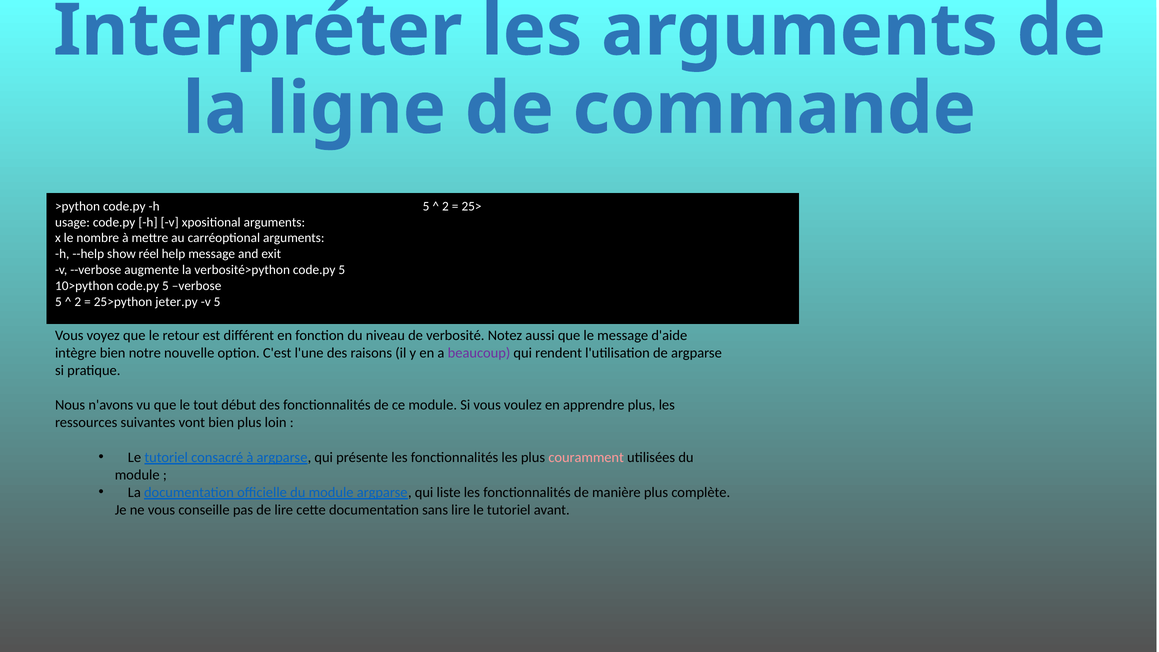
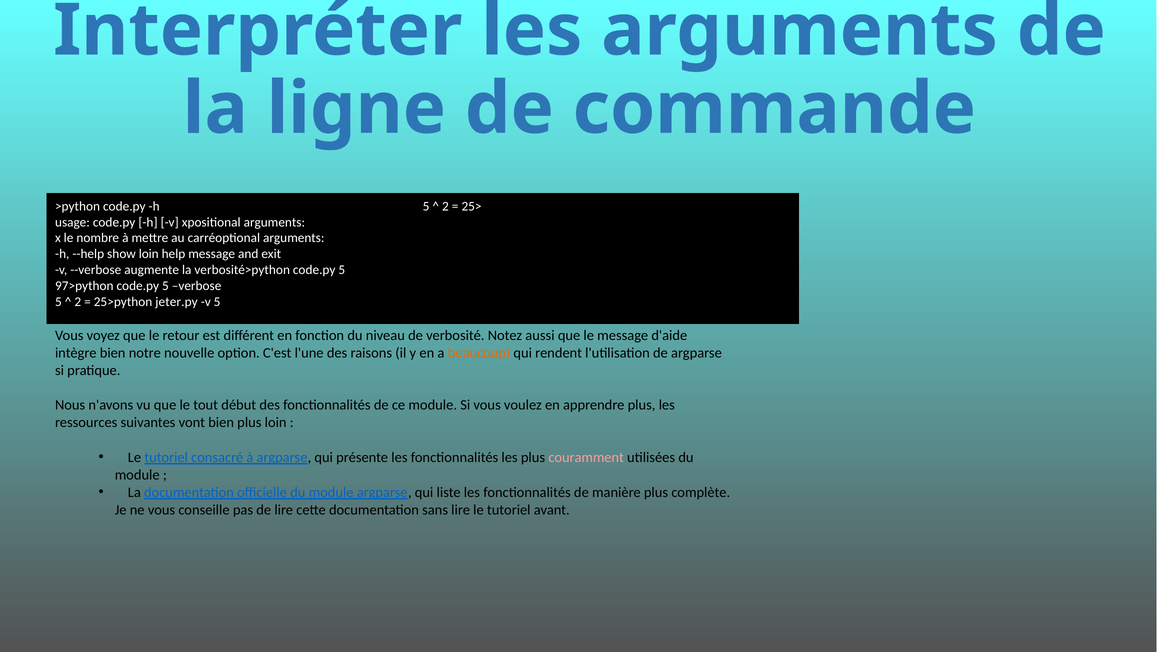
show réel: réel -> loin (149, 254)
10>python: 10>python -> 97>python (84, 286)
beaucoup colour: purple -> orange (479, 353)
